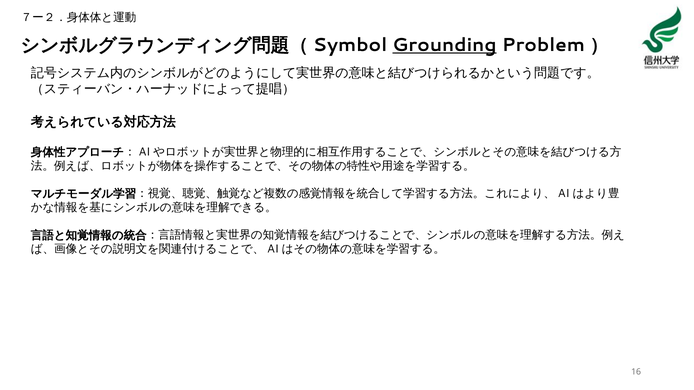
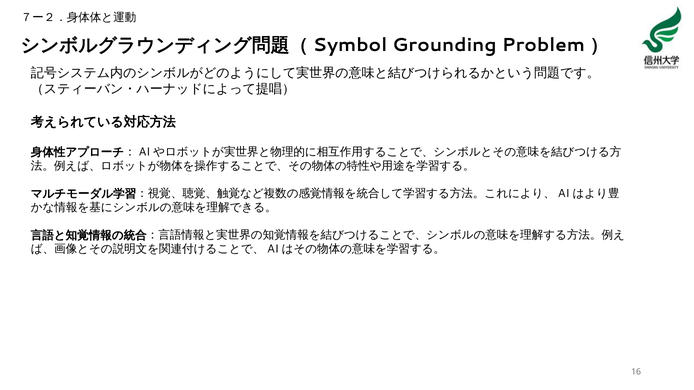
Grounding underline: present -> none (444, 45)
